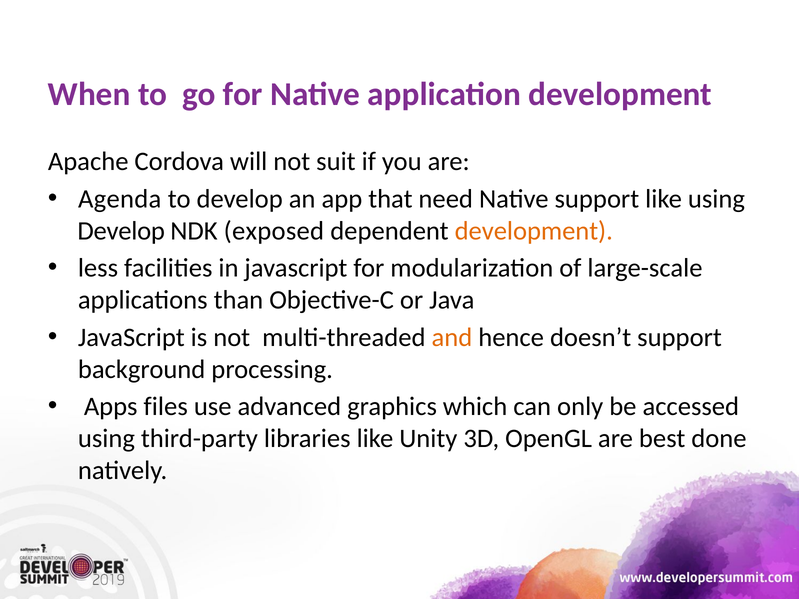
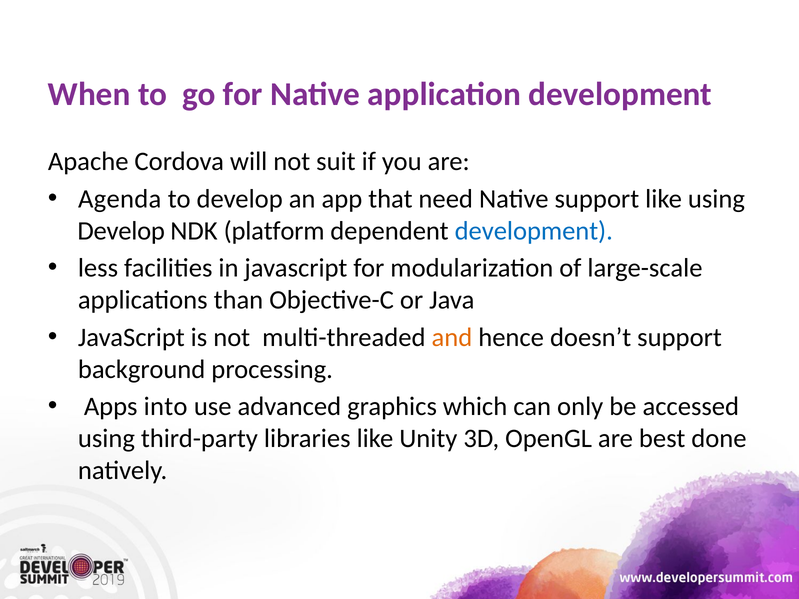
exposed: exposed -> platform (274, 231)
development colour: orange -> blue (534, 231)
files: files -> into (166, 407)
